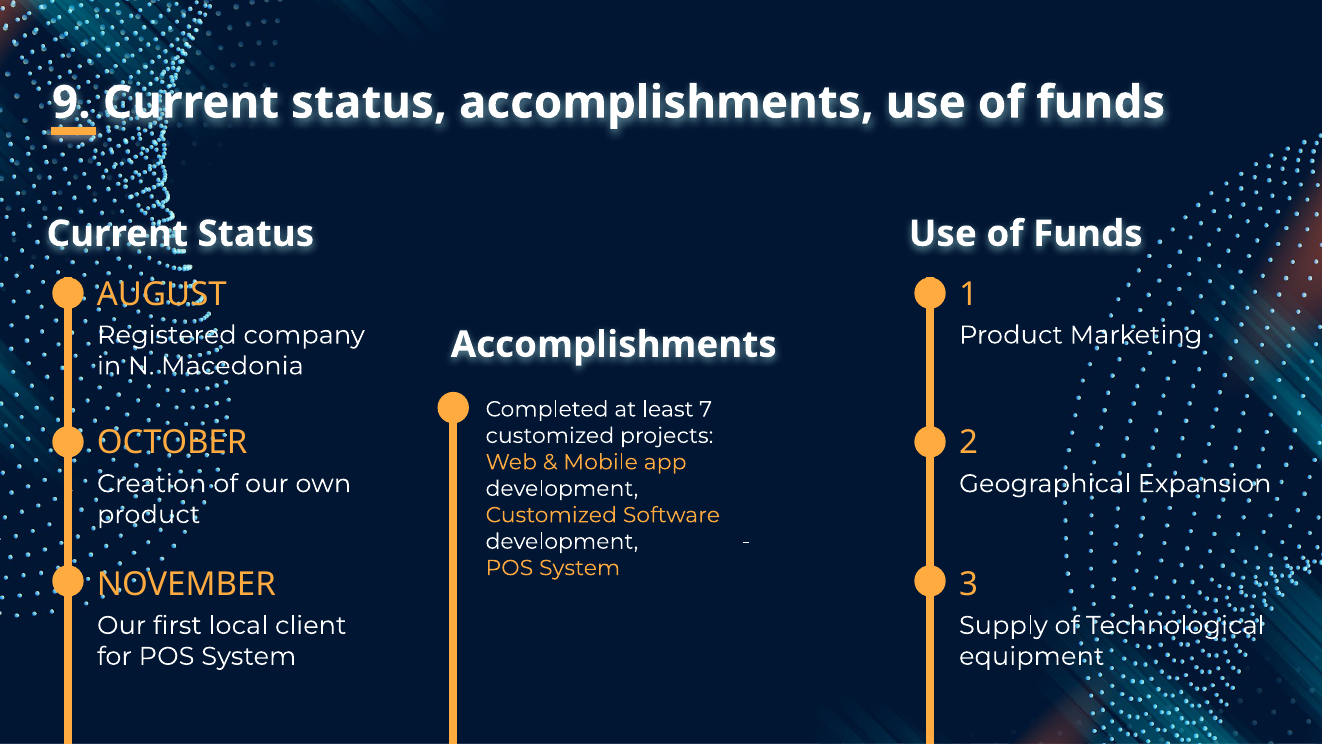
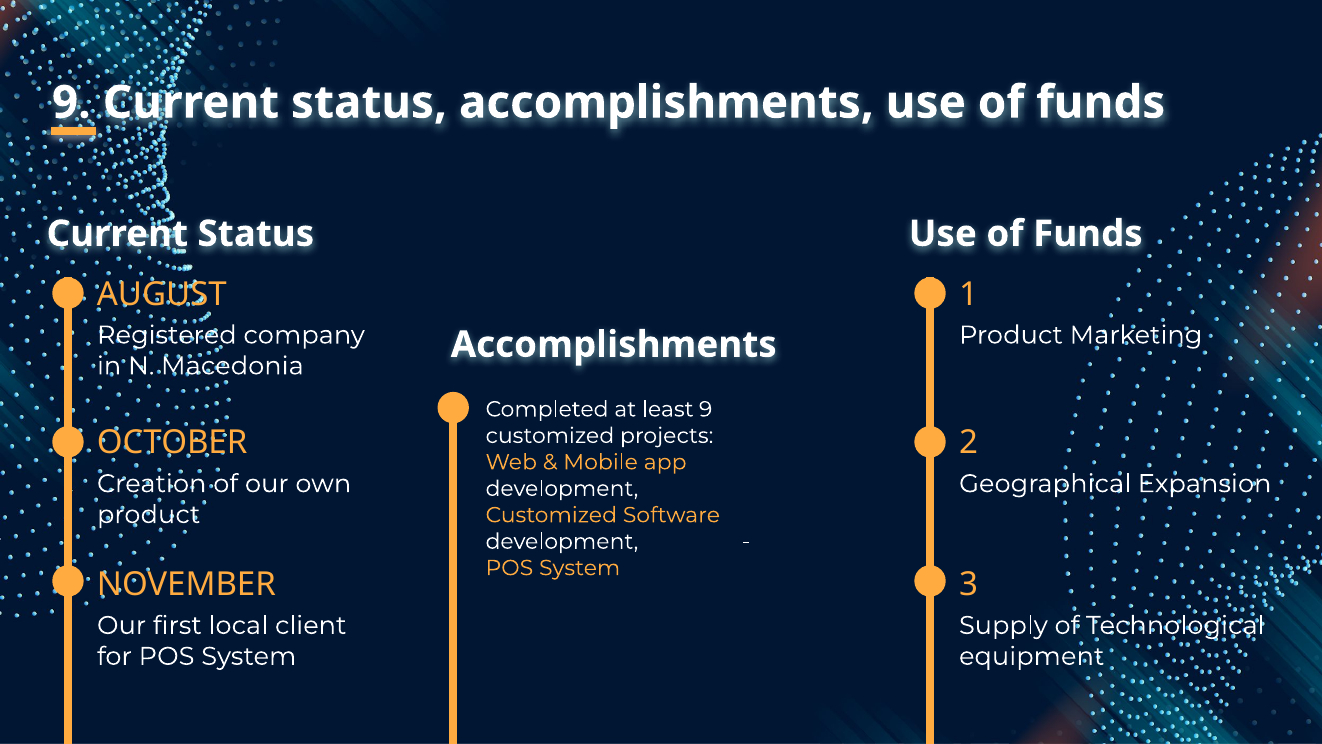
least 7: 7 -> 9 (706, 409)
